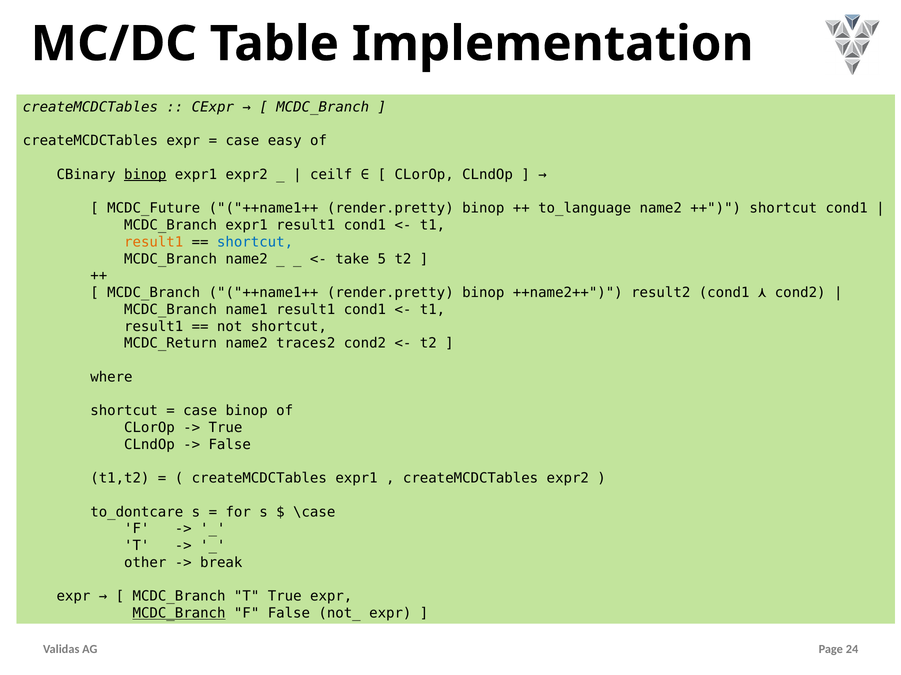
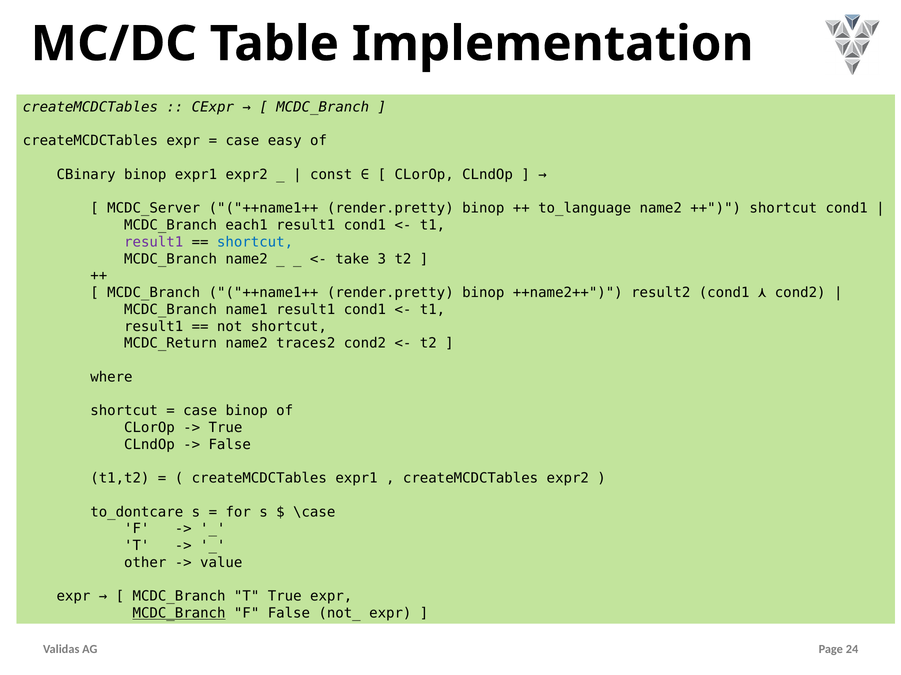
binop underline: present -> none (145, 175)
ceilf: ceilf -> const (331, 175)
MCDC_Future: MCDC_Future -> MCDC_Server (154, 209)
MCDC_Branch expr1: expr1 -> each1 (247, 225)
result1 colour: orange -> purple (154, 242)
5: 5 -> 3 (382, 259)
break: break -> value (221, 563)
